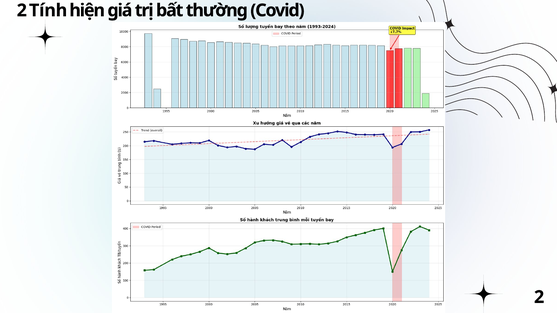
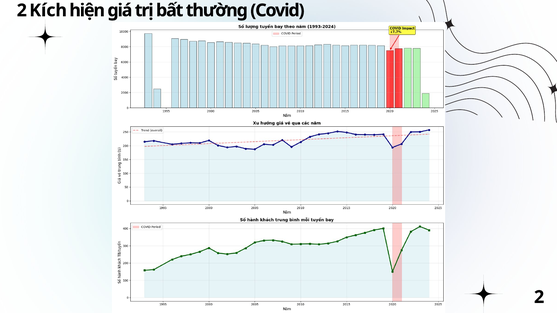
Tính: Tính -> Kích (48, 10)
